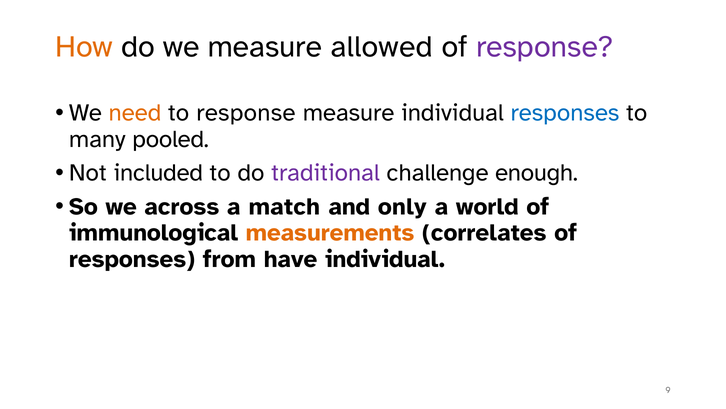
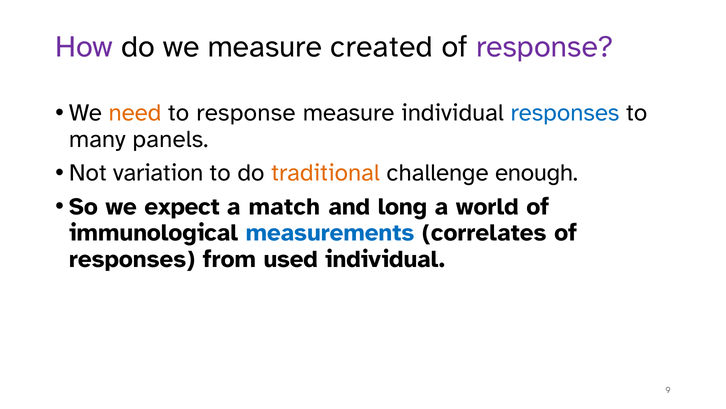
How colour: orange -> purple (84, 47)
allowed: allowed -> created (382, 47)
pooled: pooled -> panels (170, 139)
included: included -> variation (158, 173)
traditional colour: purple -> orange (325, 173)
across: across -> expect (182, 206)
only: only -> long (402, 206)
measurements colour: orange -> blue (330, 233)
have: have -> used (291, 259)
